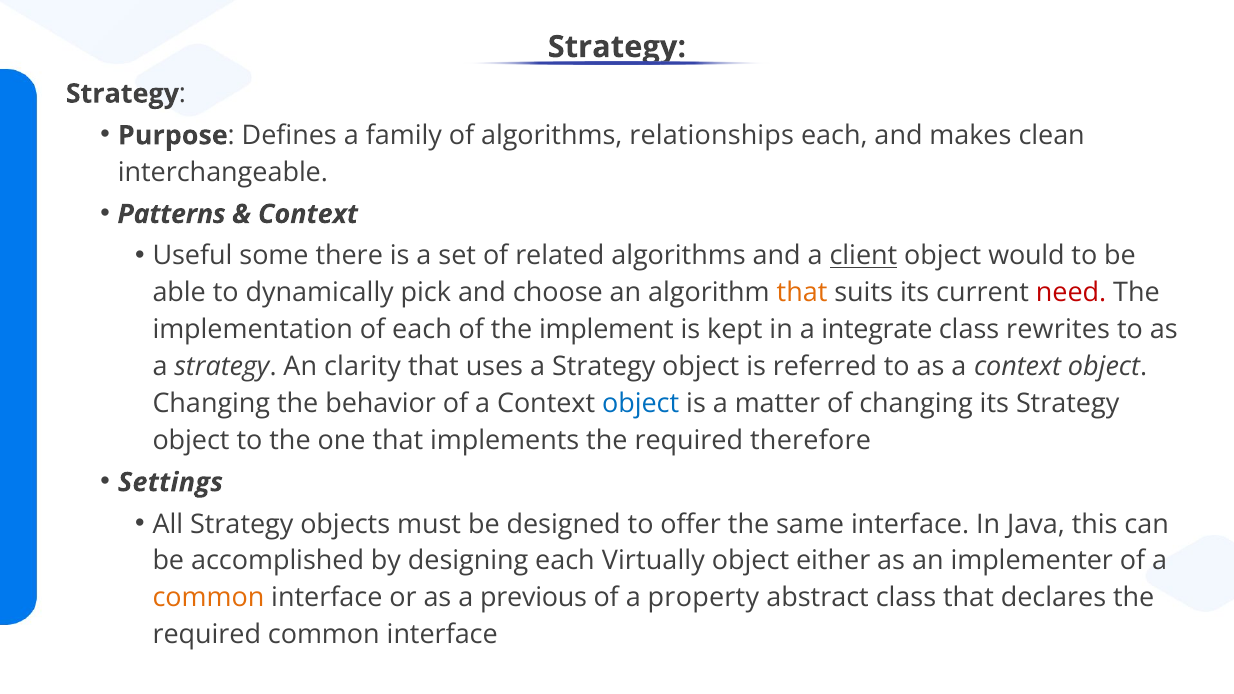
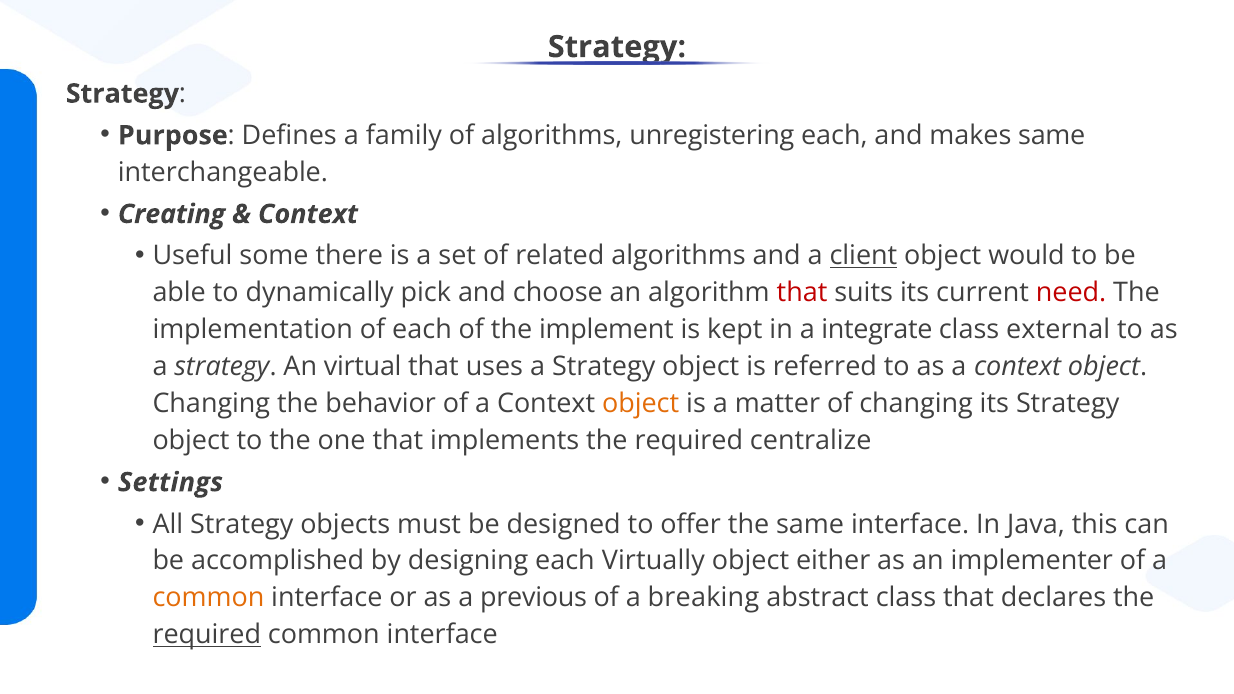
relationships: relationships -> unregistering (712, 135)
makes clean: clean -> same (1052, 135)
Patterns: Patterns -> Creating (172, 214)
that colour: orange -> red (802, 293)
rewrites: rewrites -> external (1058, 330)
clarity: clarity -> virtual (363, 367)
object colour: blue -> orange (641, 404)
therefore: therefore -> centralize (811, 441)
property: property -> breaking (703, 598)
required underline: none -> present (207, 635)
